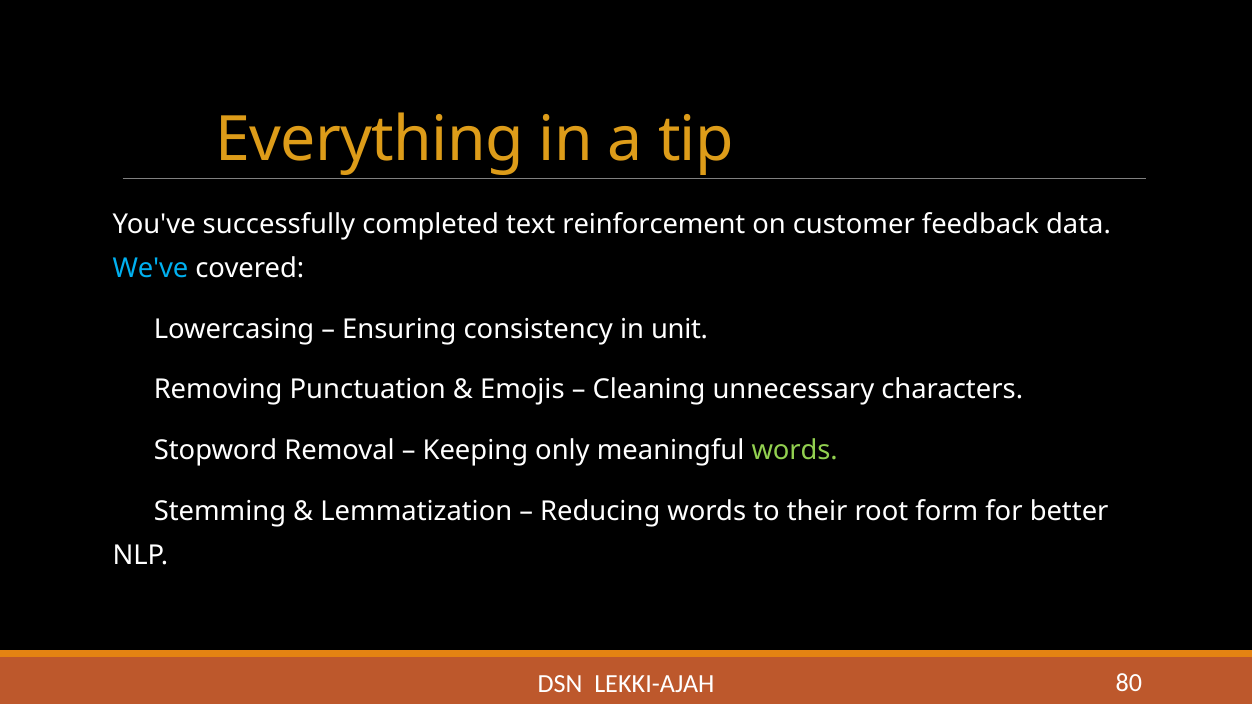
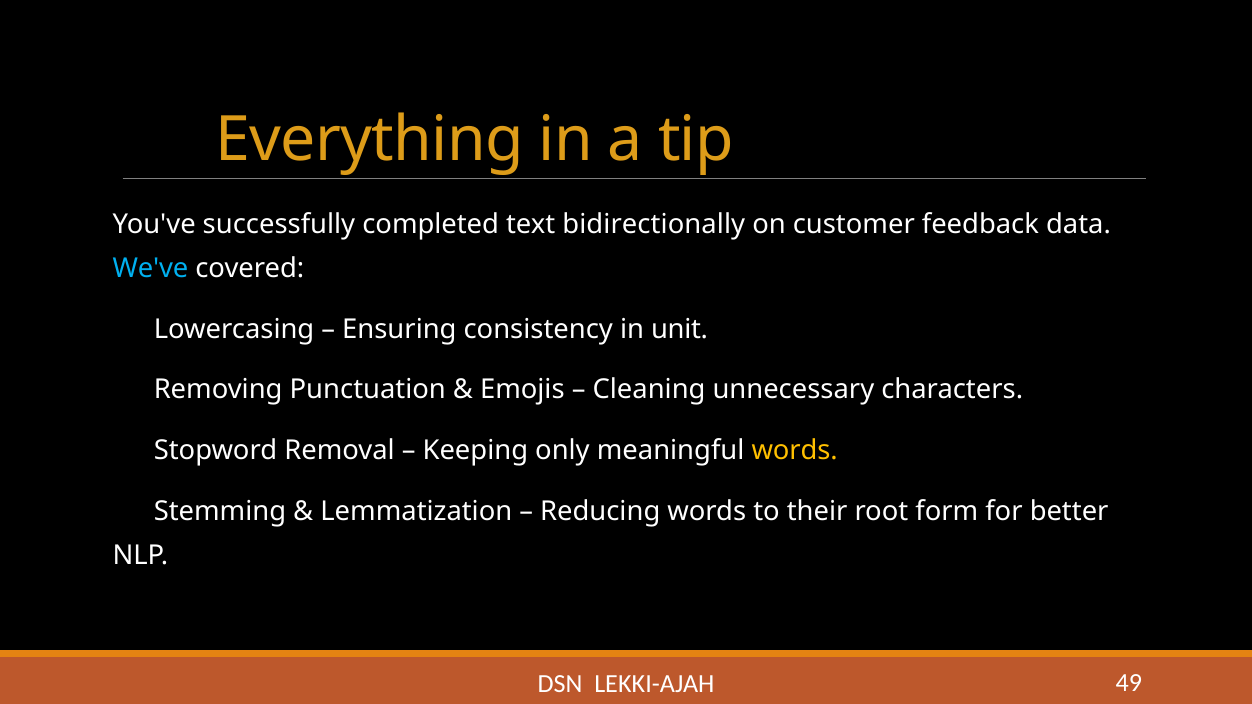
reinforcement: reinforcement -> bidirectionally (654, 224)
words colour: light green -> yellow (795, 451)
80: 80 -> 49 (1129, 684)
